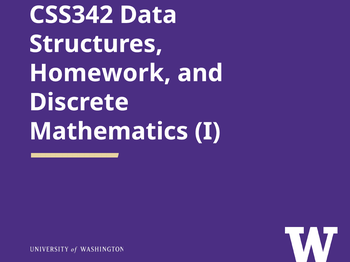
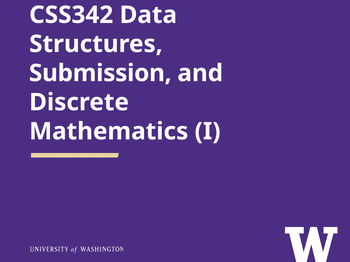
Homework: Homework -> Submission (100, 73)
